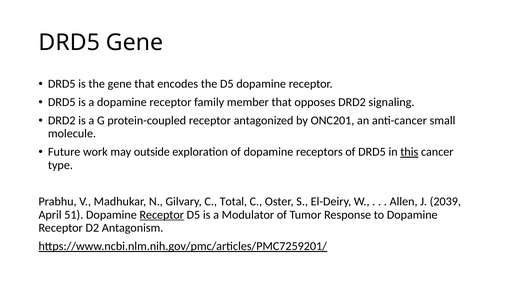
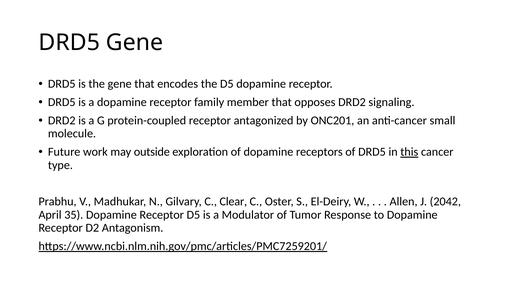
Total: Total -> Clear (233, 202)
2039: 2039 -> 2042 (445, 202)
51: 51 -> 35 (74, 215)
Receptor underline: present -> none (162, 215)
